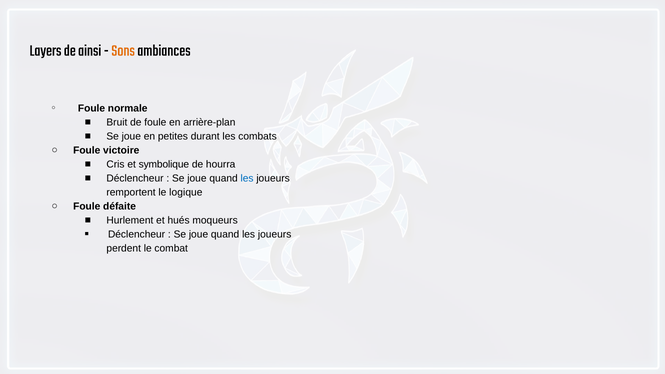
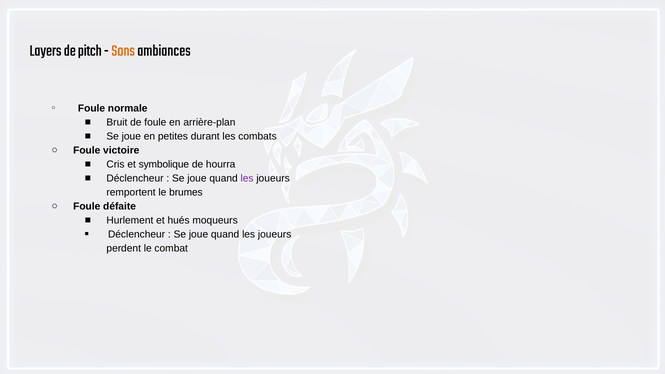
ainsi: ainsi -> pitch (90, 50)
les colour: blue -> purple (247, 178)
logique: logique -> brumes (186, 192)
